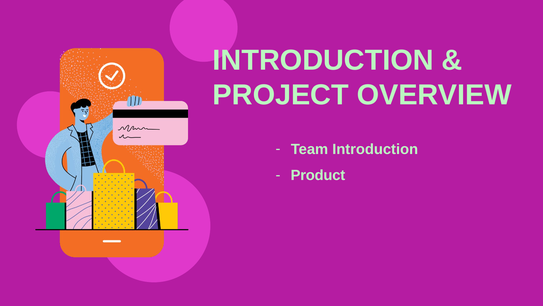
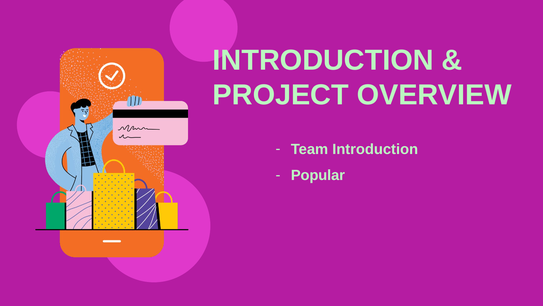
Product: Product -> Popular (318, 175)
